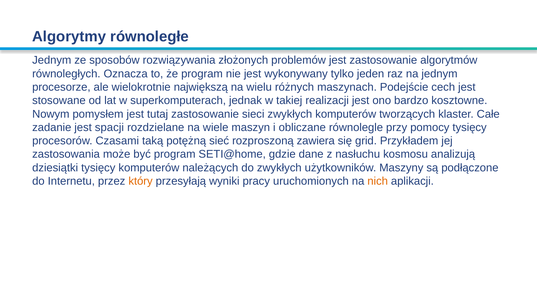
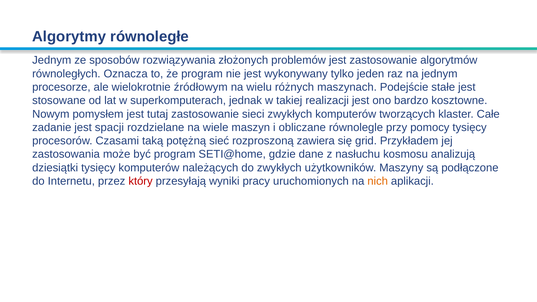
największą: największą -> źródłowym (201, 87)
cech: cech -> stałe (443, 87)
który colour: orange -> red (141, 181)
